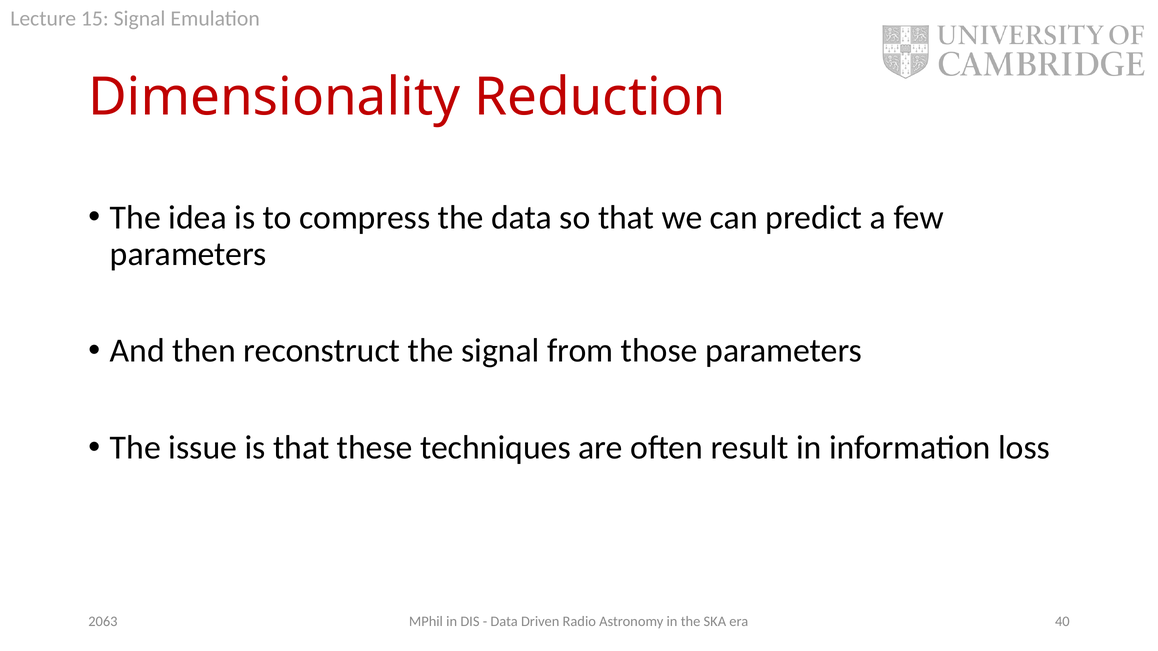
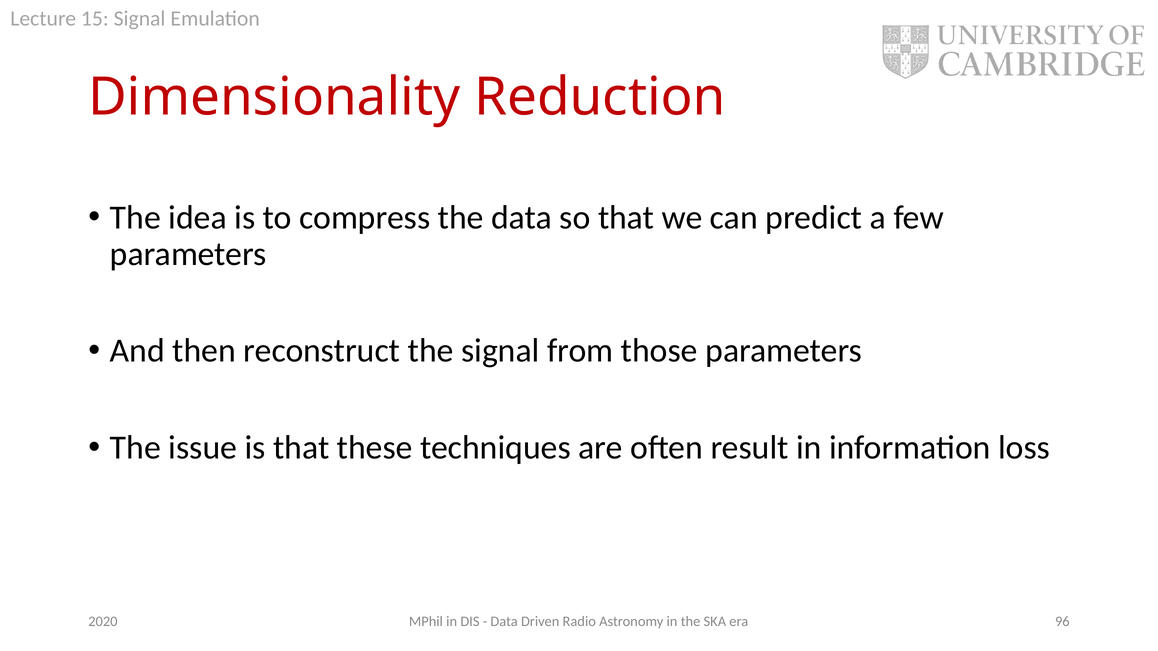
40: 40 -> 96 (1062, 622)
2063: 2063 -> 2020 (103, 622)
